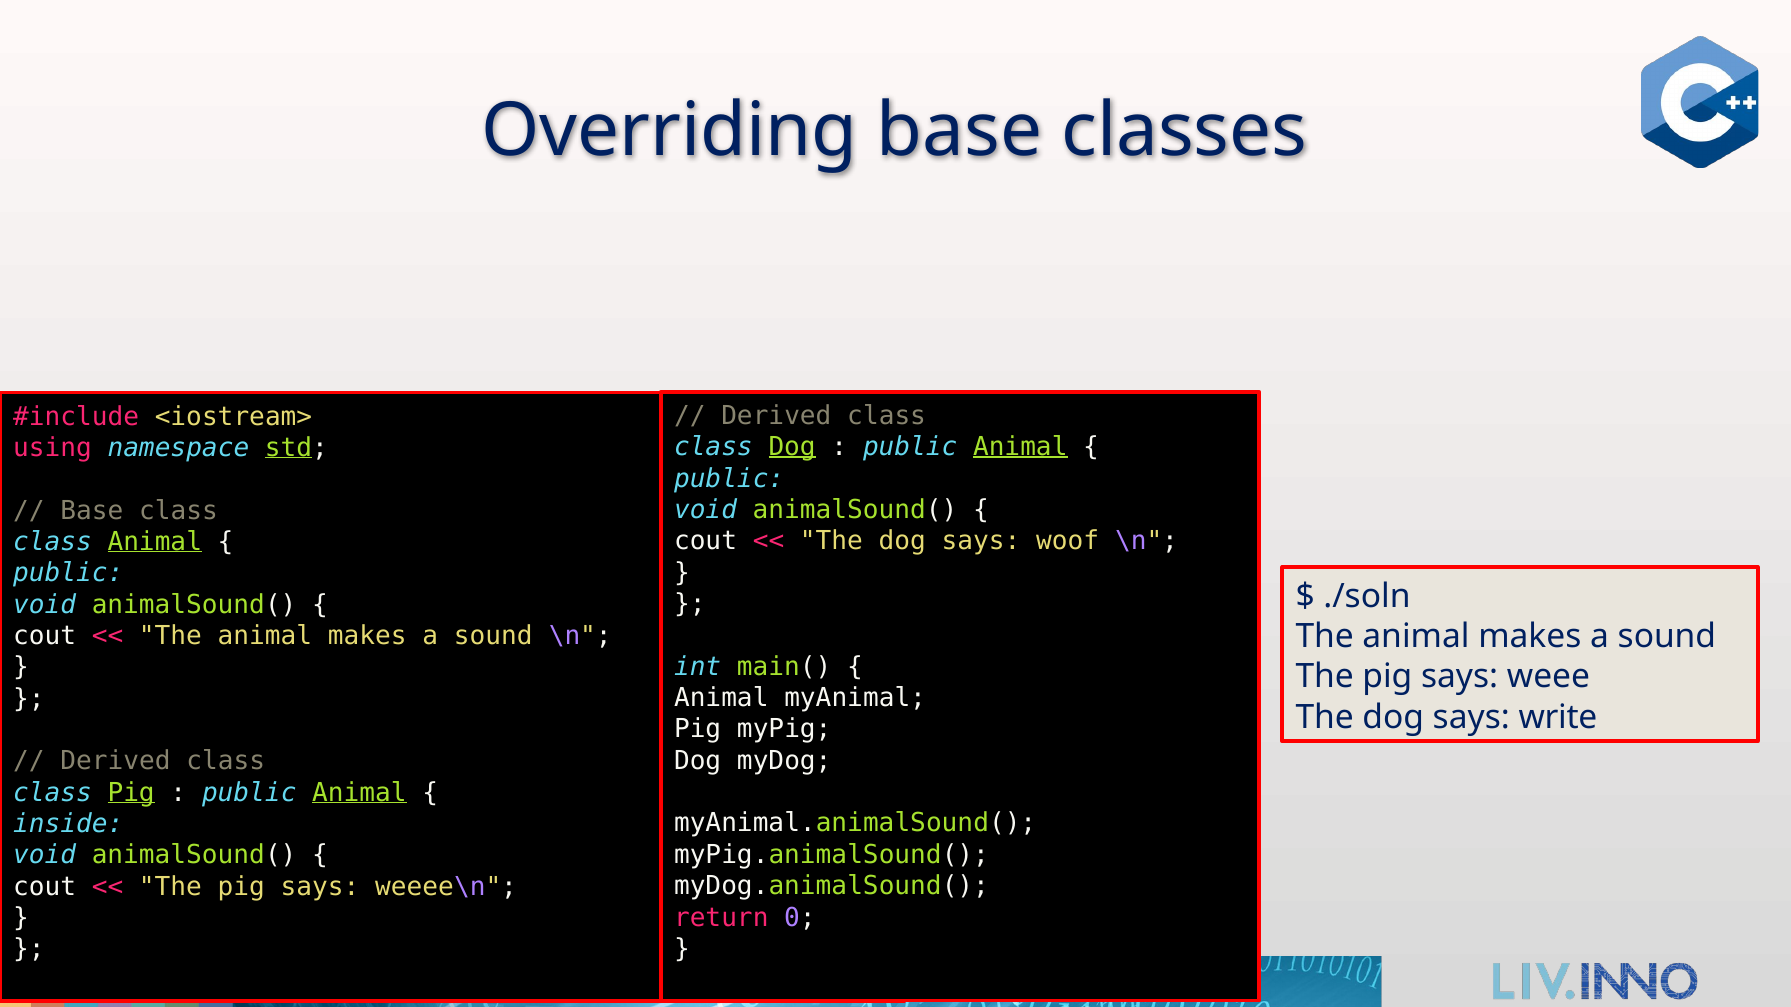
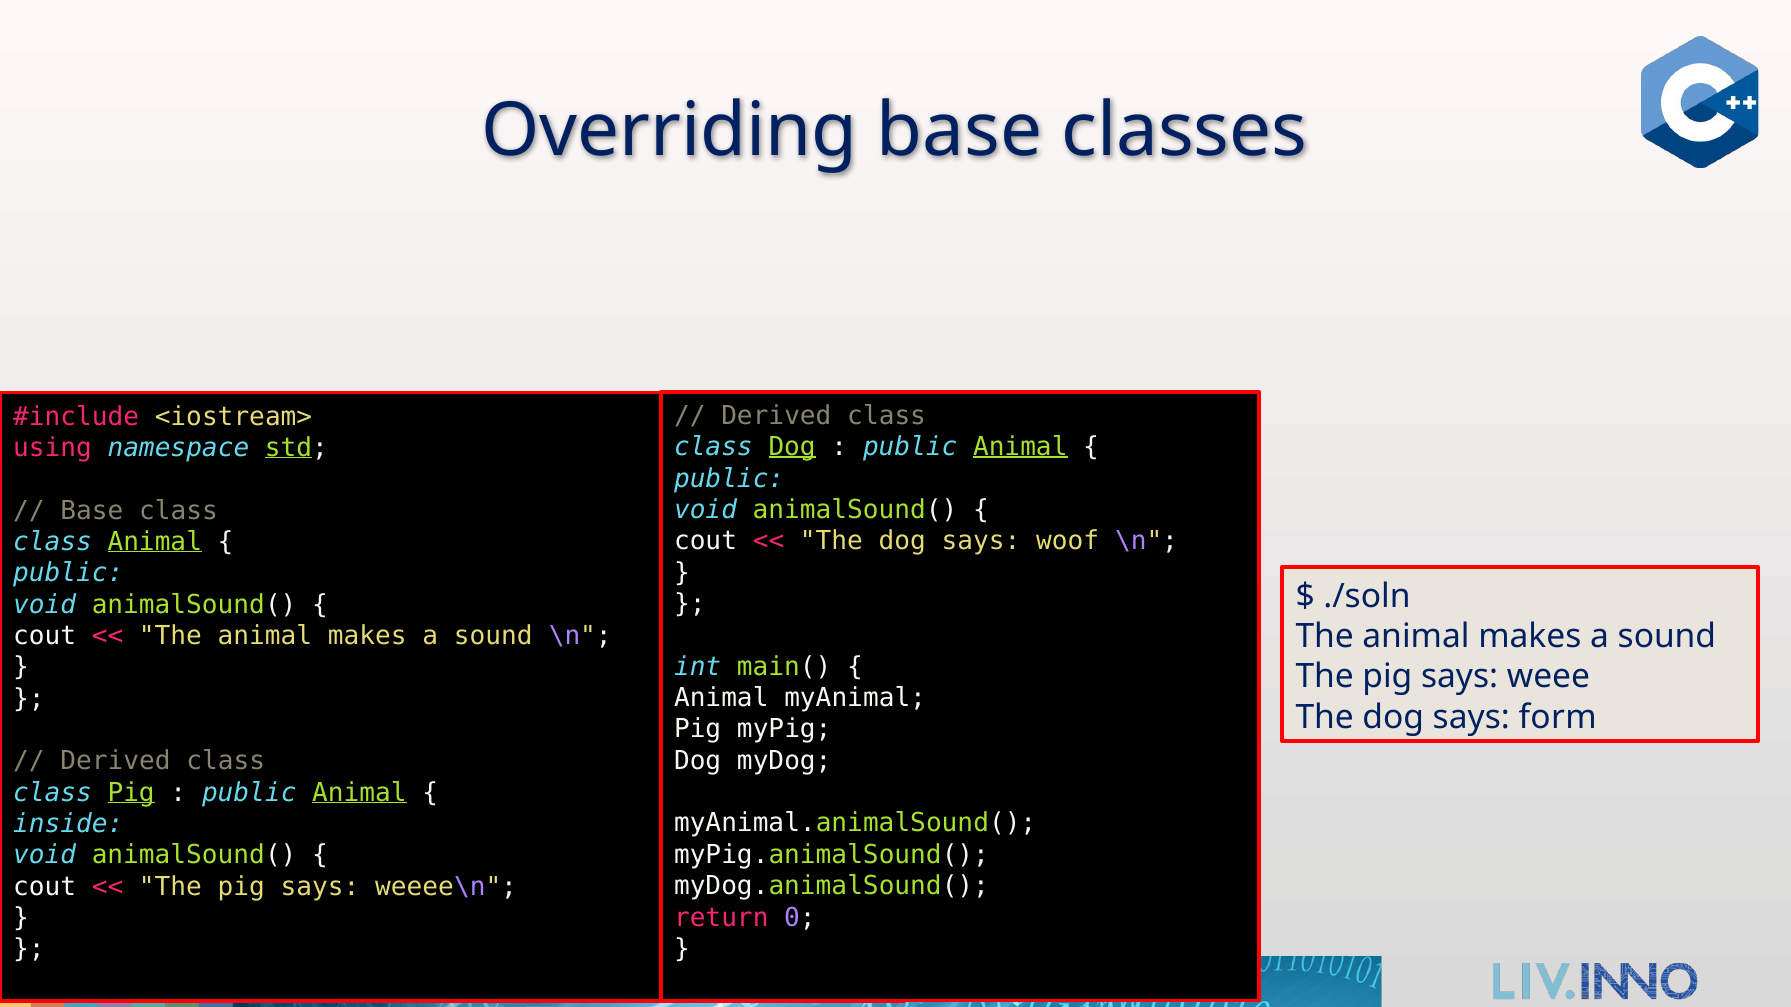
write: write -> form (1558, 717)
